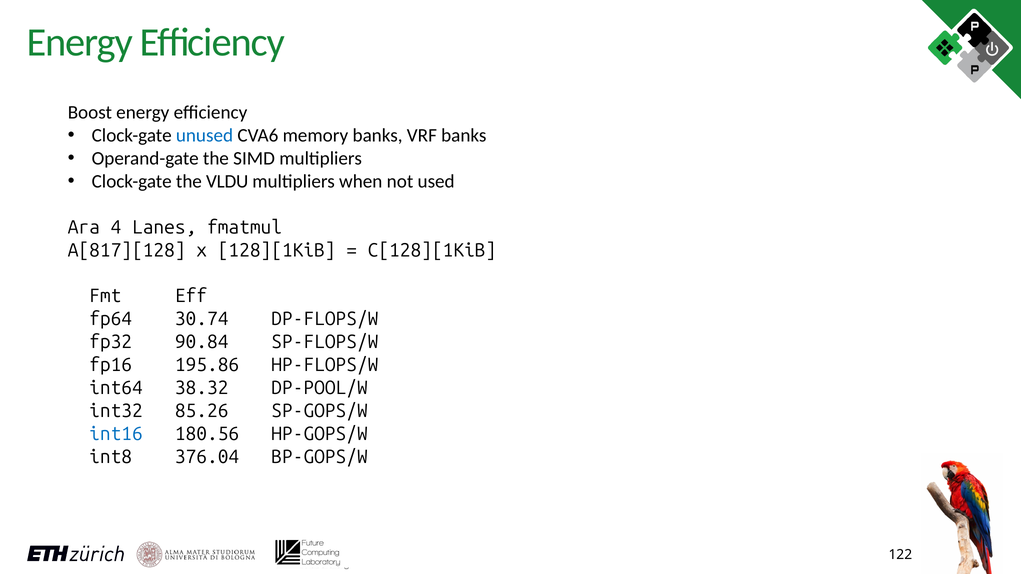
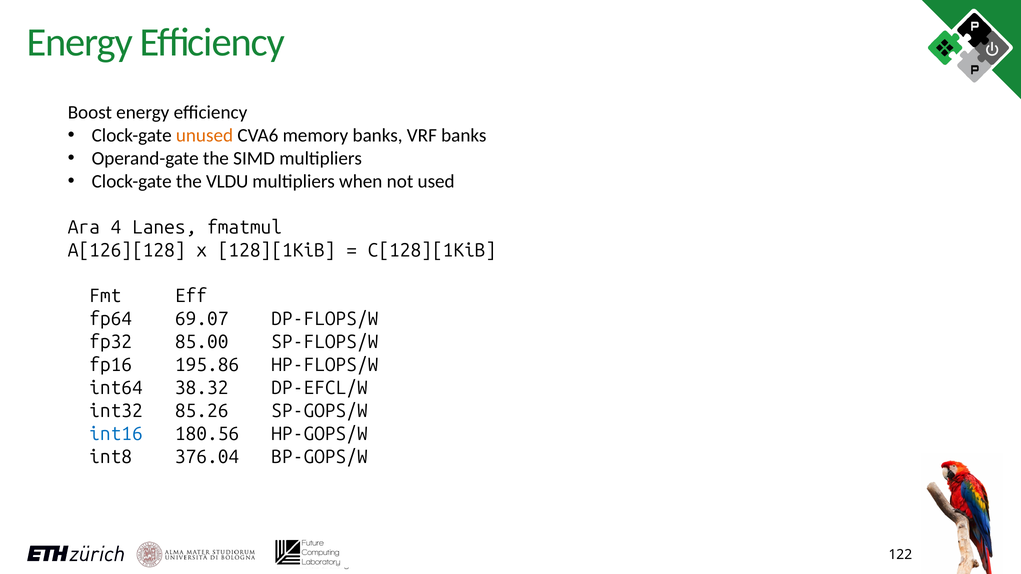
unused colour: blue -> orange (204, 135)
A[817][128: A[817][128 -> A[126][128 (127, 250)
30.74: 30.74 -> 69.07 (202, 319)
90.84: 90.84 -> 85.00 (202, 342)
DP-POOL/W: DP-POOL/W -> DP-EFCL/W (320, 388)
